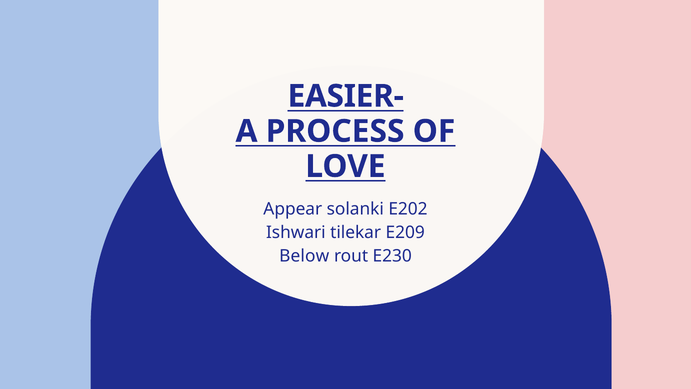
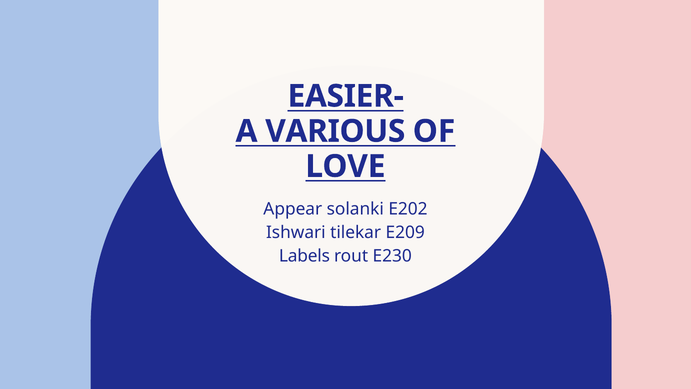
PROCESS: PROCESS -> VARIOUS (335, 131)
Below: Below -> Labels (304, 256)
